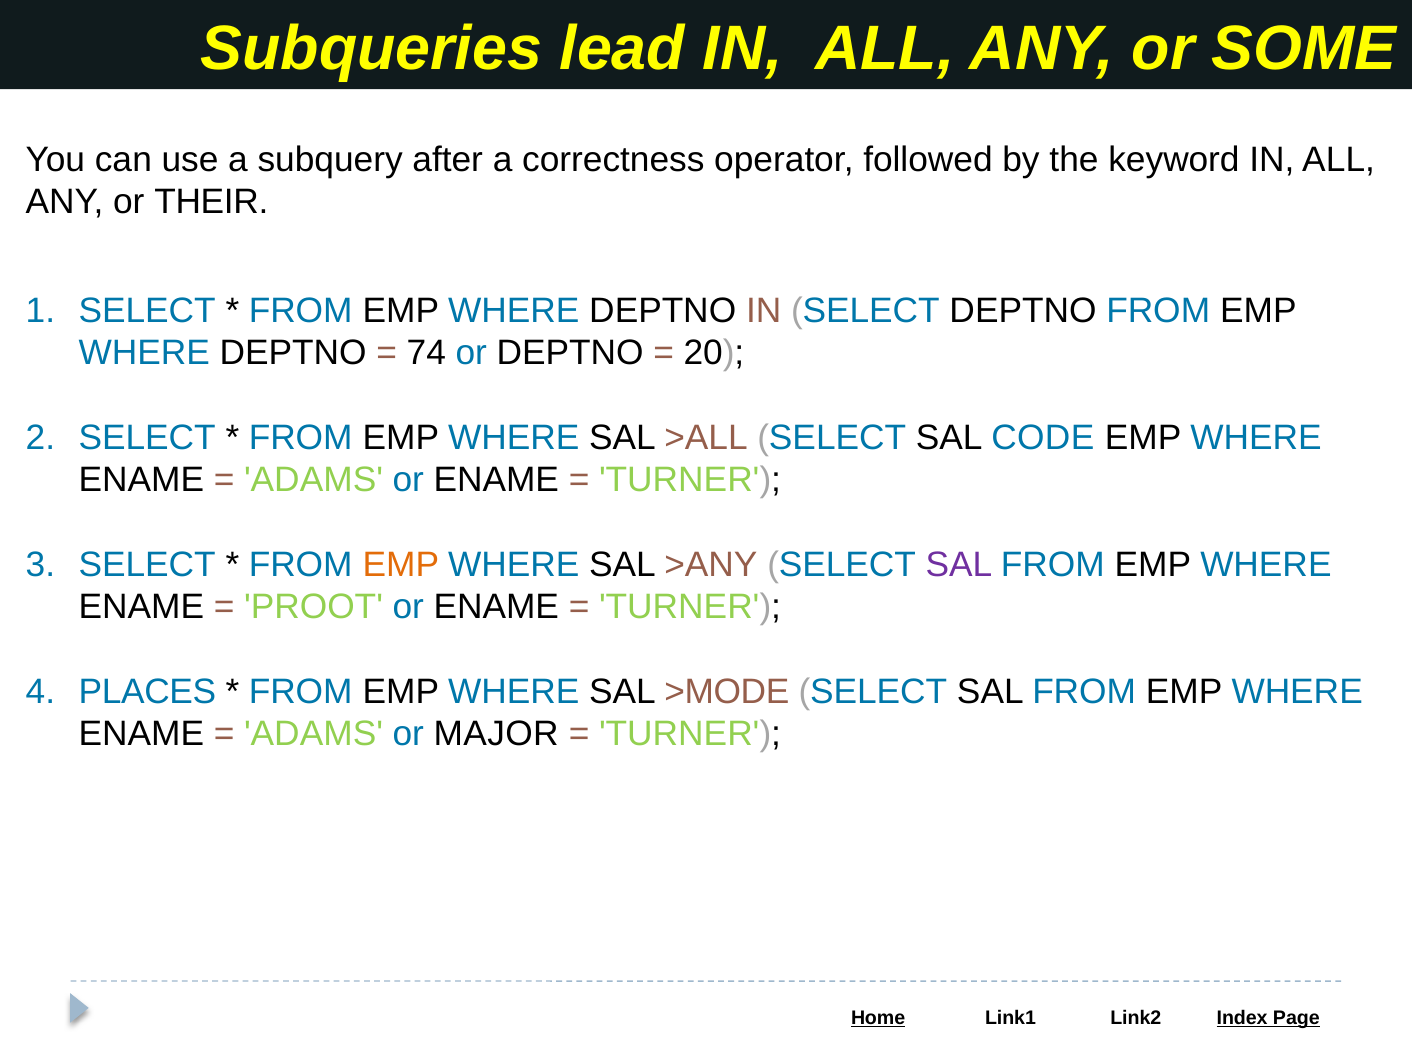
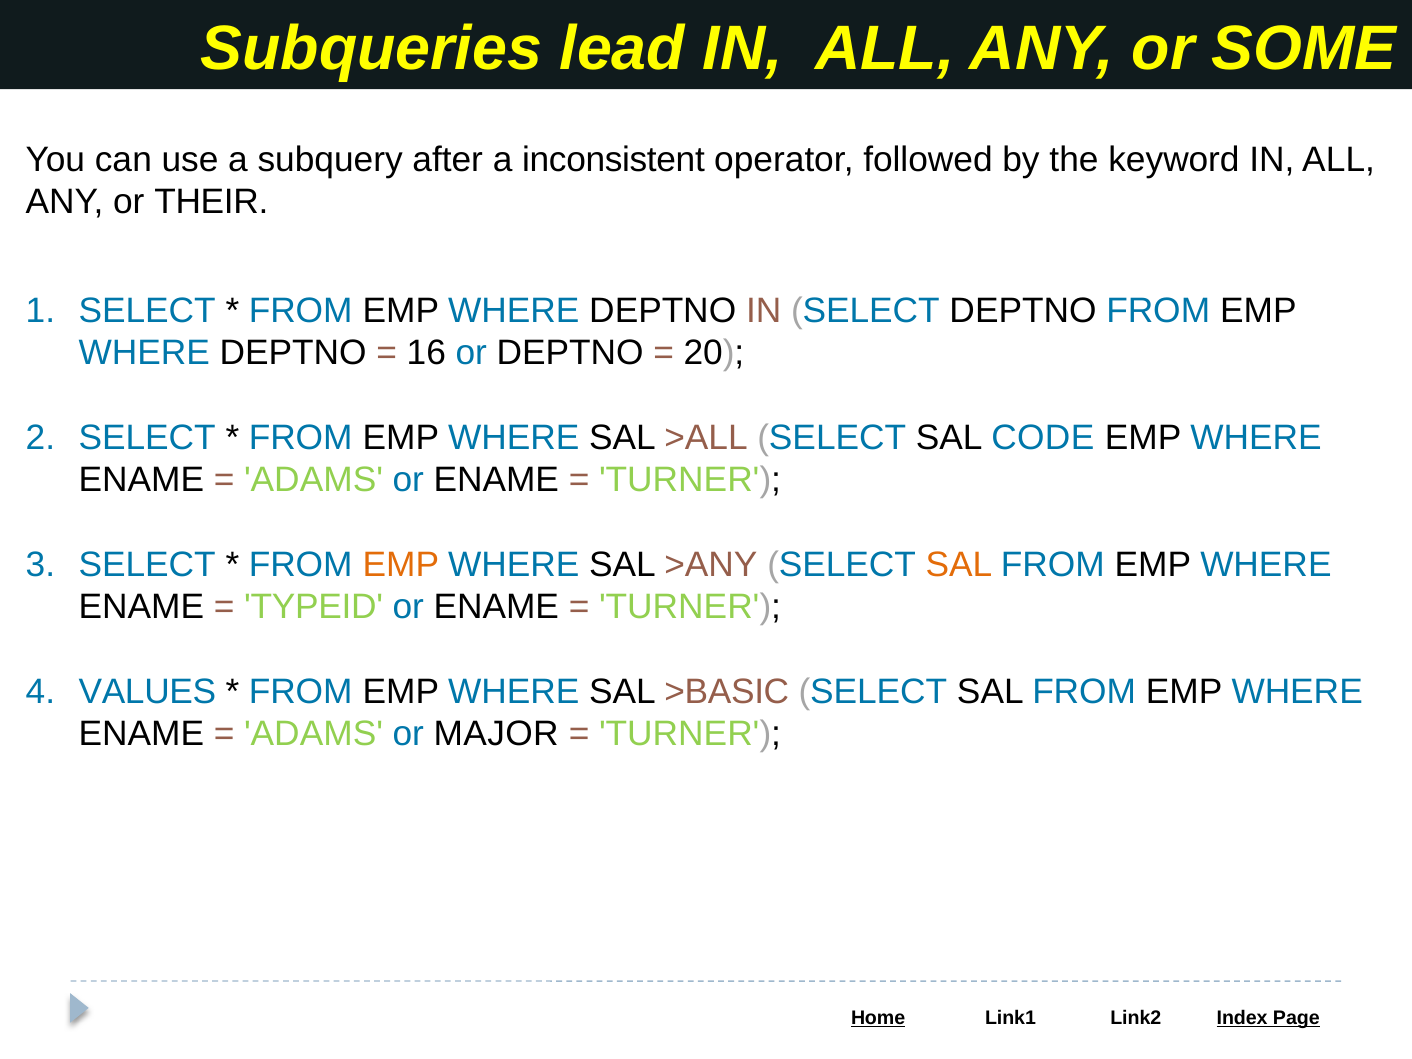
correctness: correctness -> inconsistent (613, 160)
74: 74 -> 16 (426, 353)
SAL colour: purple -> orange (959, 565)
PROOT: PROOT -> TYPEID (314, 607)
PLACES: PLACES -> VALUES (147, 692)
>MODE: >MODE -> >BASIC (727, 692)
